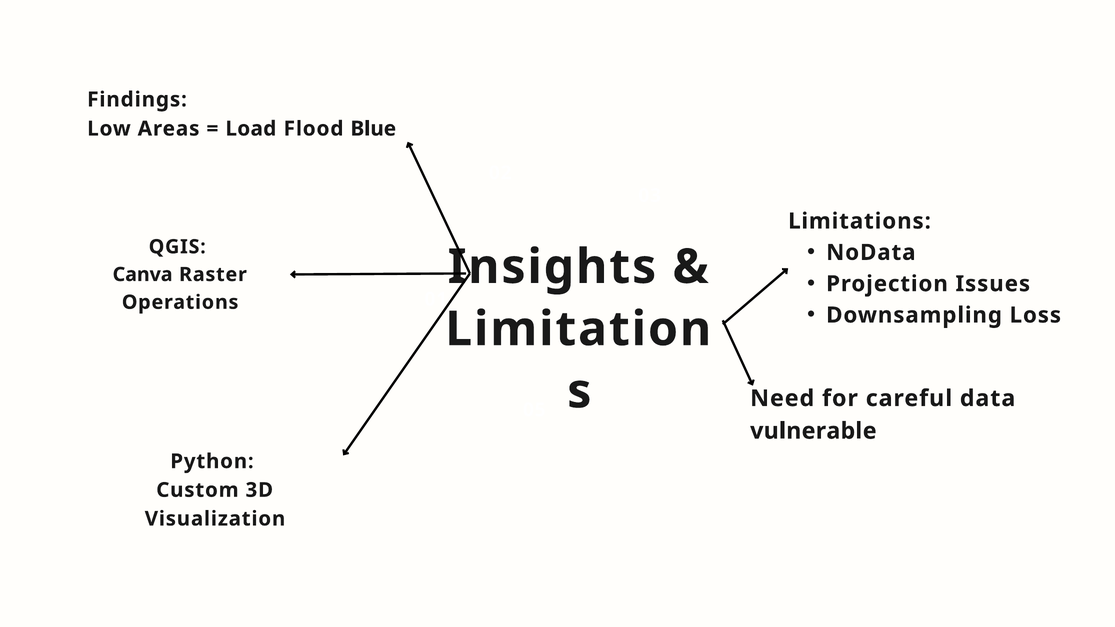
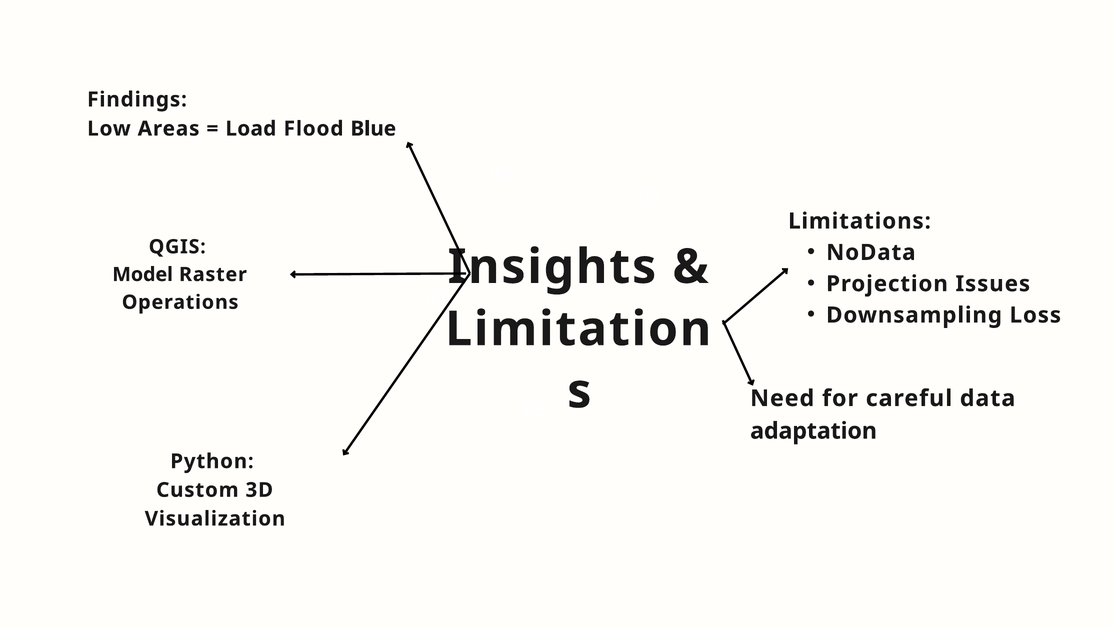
Canva: Canva -> Model (143, 275)
vulnerable: vulnerable -> adaptation (814, 431)
